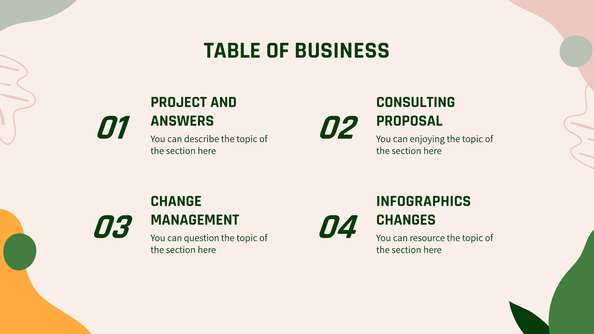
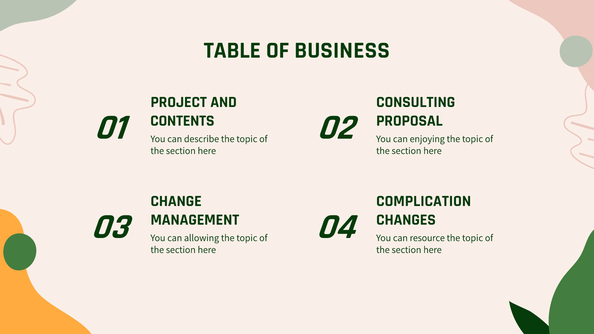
ANSWERS: ANSWERS -> CONTENTS (182, 121)
INFOGRAPHICS: INFOGRAPHICS -> COMPLICATION (424, 201)
question: question -> allowing (202, 238)
